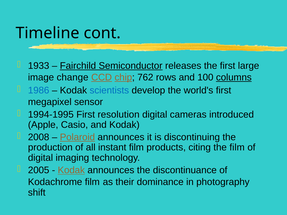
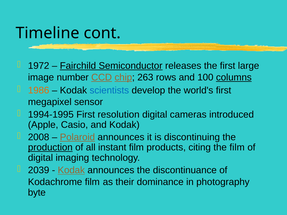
1933: 1933 -> 1972 (39, 66)
change: change -> number (73, 77)
762: 762 -> 263 (145, 77)
1986 colour: blue -> orange (39, 90)
production underline: none -> present (50, 148)
2005: 2005 -> 2039 (39, 170)
shift: shift -> byte (37, 193)
